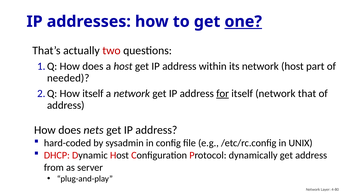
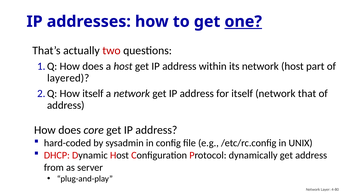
needed: needed -> layered (68, 78)
for underline: present -> none (223, 93)
nets: nets -> core (94, 130)
